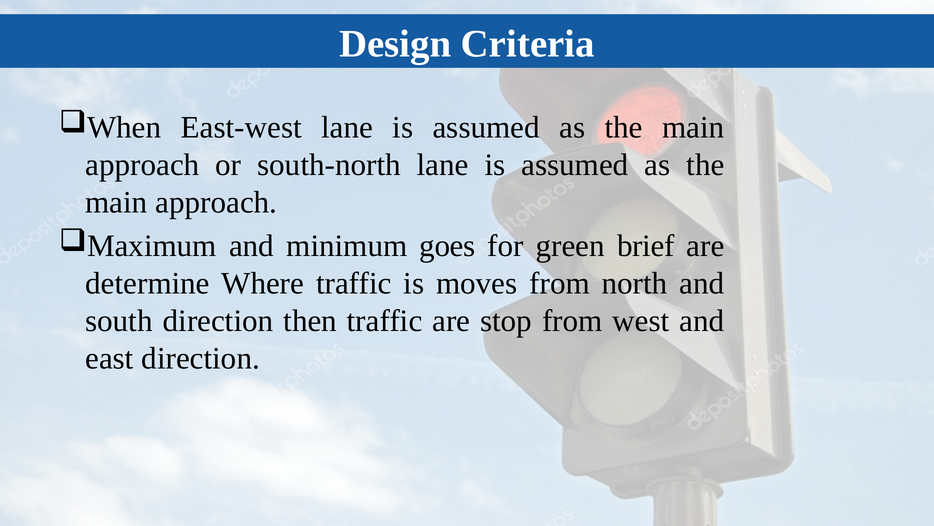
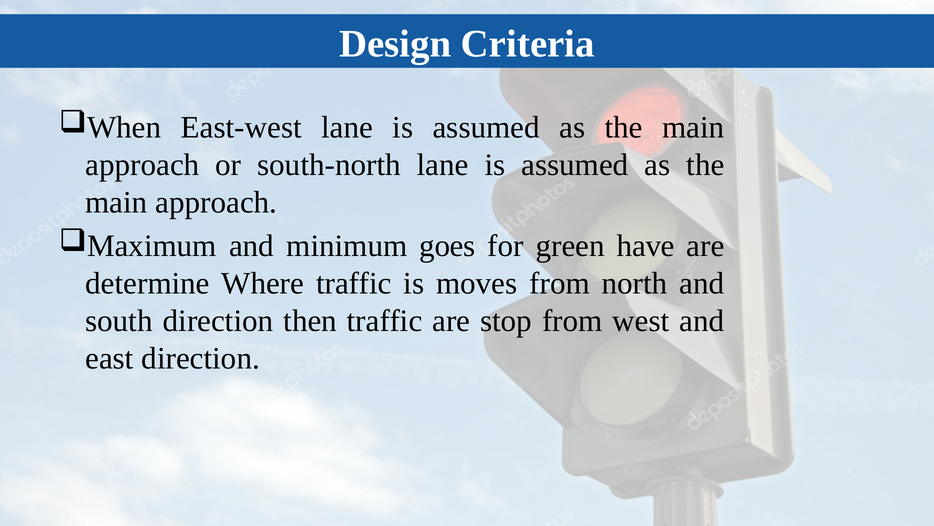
brief: brief -> have (646, 246)
